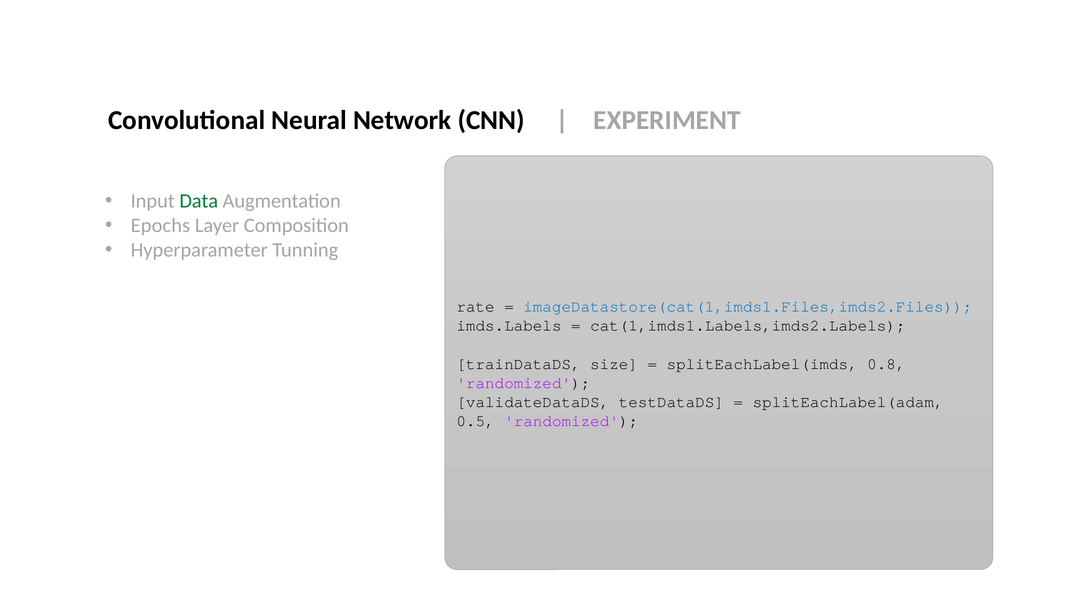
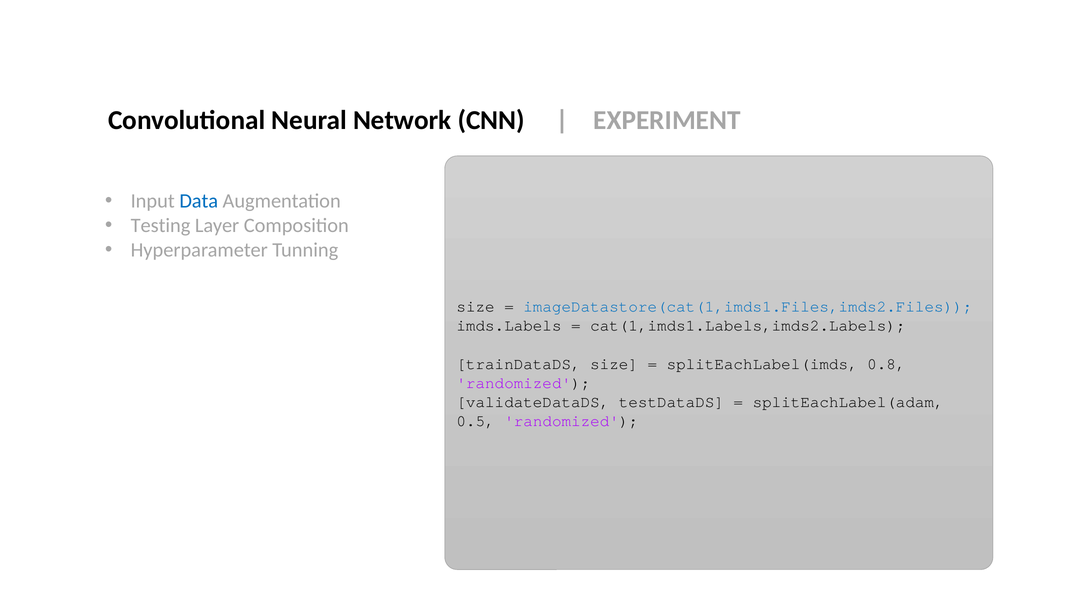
Data colour: green -> blue (199, 201)
Epochs: Epochs -> Testing (161, 225)
rate: rate -> size (476, 307)
